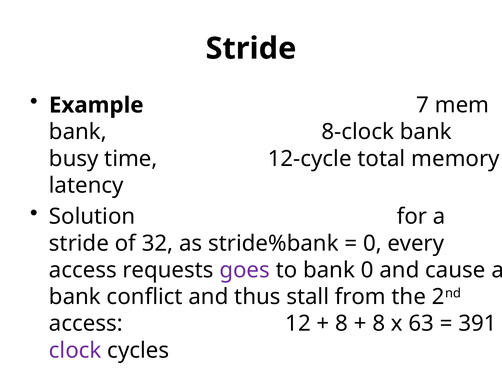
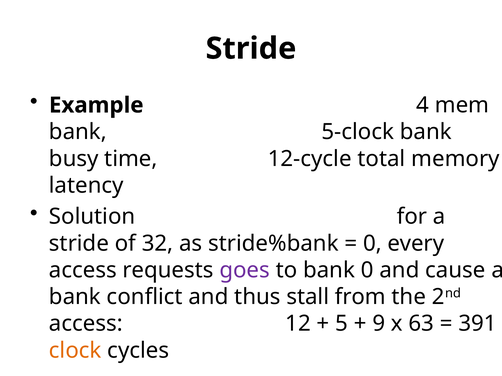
7: 7 -> 4 (423, 105)
8-clock: 8-clock -> 5-clock (358, 132)
8: 8 -> 5 (342, 324)
8: 8 -> 9 (379, 324)
clock colour: purple -> orange (75, 351)
